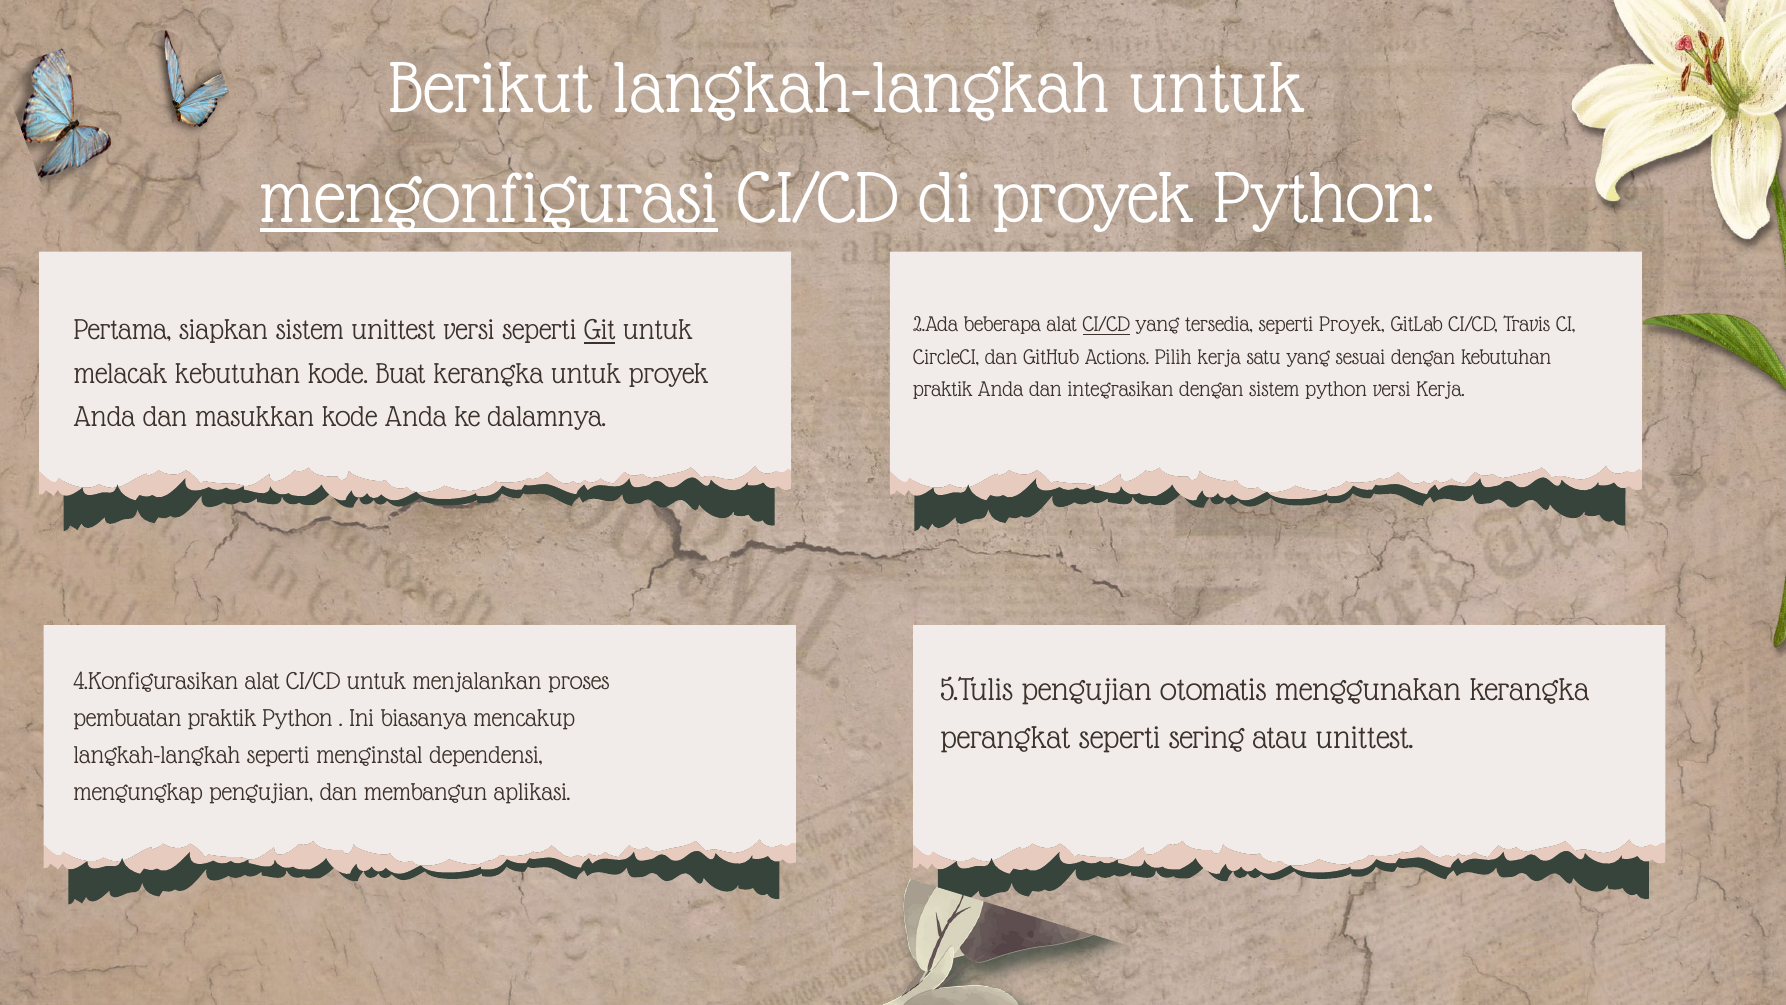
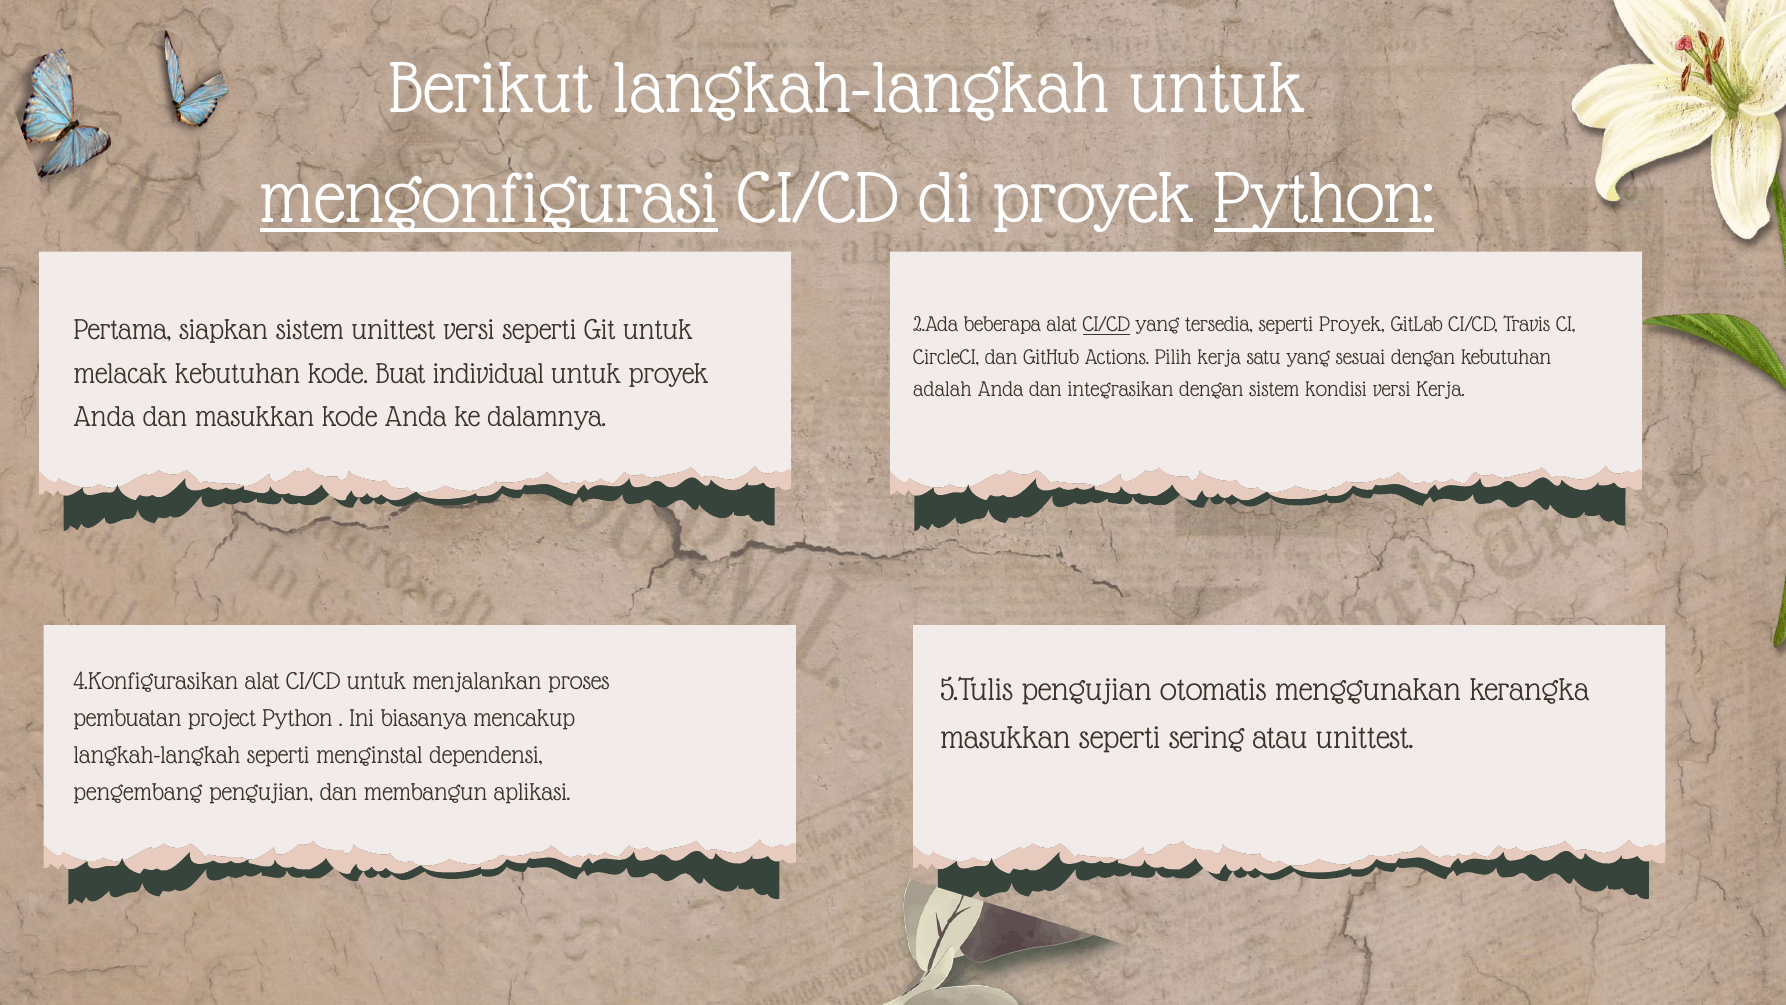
Python underline: none -> present (1324, 196)
Git underline: present -> none (600, 329)
Buat kerangka: kerangka -> individual (488, 373)
praktik: praktik -> adalah (943, 388)
sistem python: python -> kondisi (1336, 388)
pembuatan praktik: praktik -> project (222, 717)
perangkat: perangkat -> masukkan (1005, 737)
mengungkap: mengungkap -> pengembang (138, 791)
